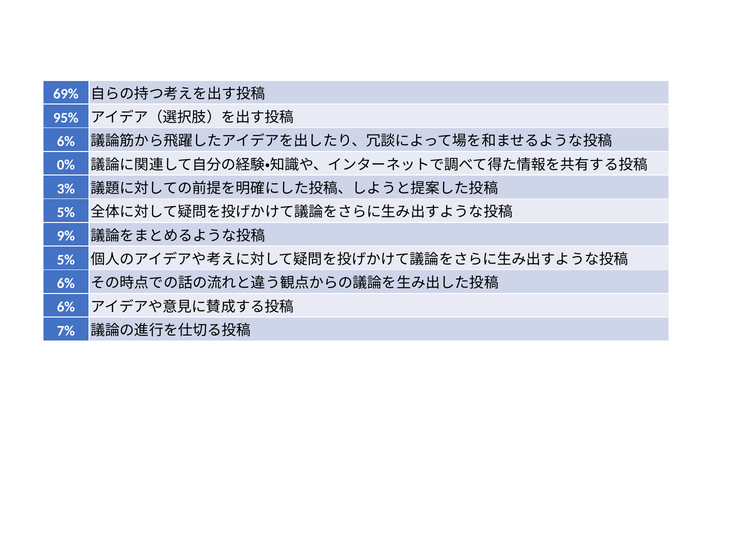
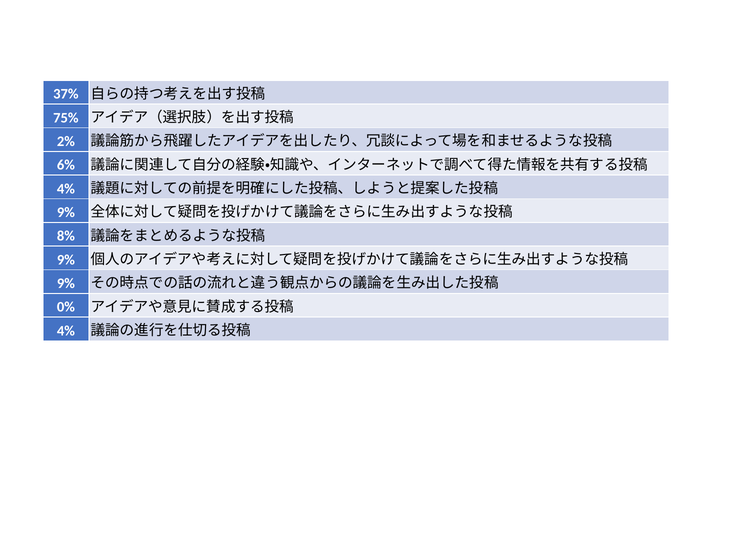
69%: 69% -> 37% (66, 94)
95%: 95% -> 75% (66, 118)
6%: 6% -> 2% (66, 142)
0%: 0% -> 6% (66, 165)
3%: 3% -> 4% (66, 189)
5%: 5% -> 9% (66, 213)
9%: 9% -> 8% (66, 236)
5%: 5% -> 9% (66, 260)
6%: 6% -> 9% (66, 284)
6%: 6% -> 0% (66, 307)
7%: 7% -> 4% (66, 331)
